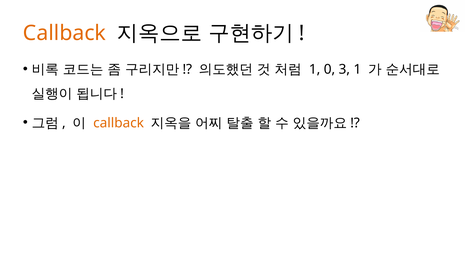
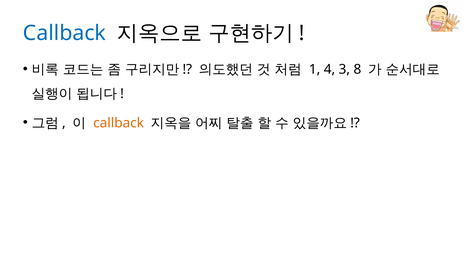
Callback colour: orange -> blue (64, 33)
0: 0 -> 4 (330, 70)
3 1: 1 -> 8 (357, 70)
